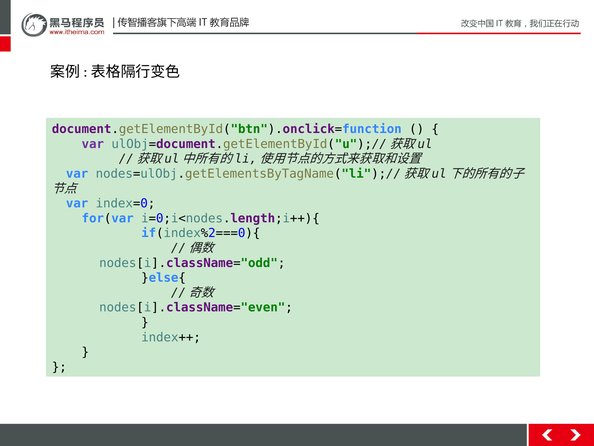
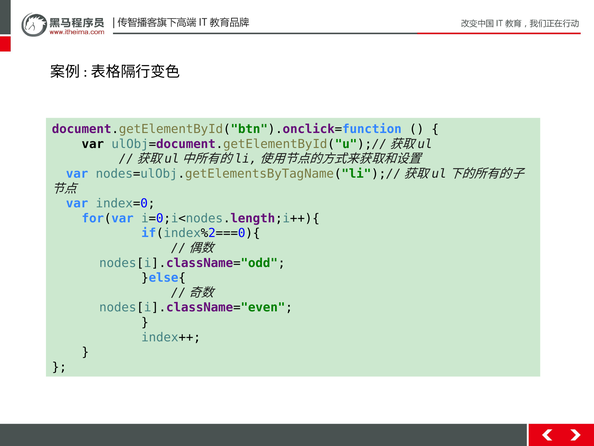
var colour: purple -> black (93, 144)
